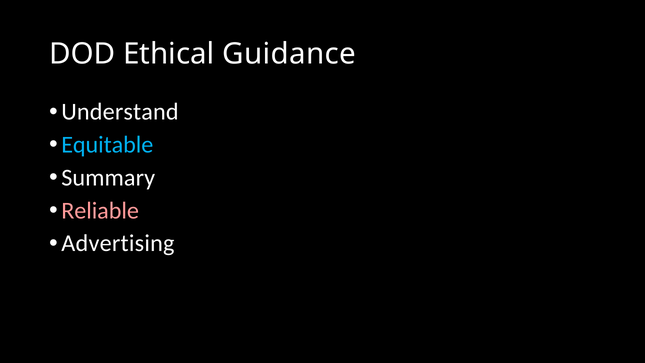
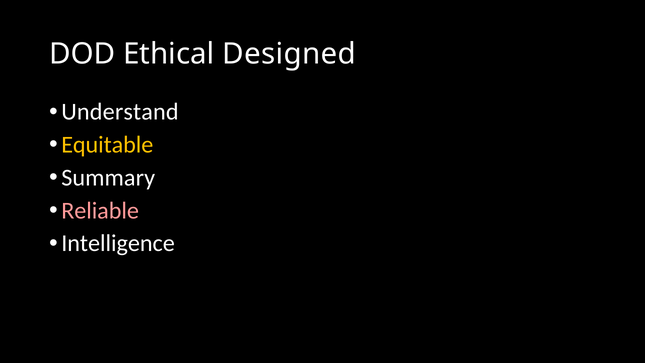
Guidance: Guidance -> Designed (289, 54)
Equitable colour: light blue -> yellow (107, 145)
Advertising: Advertising -> Intelligence (118, 243)
